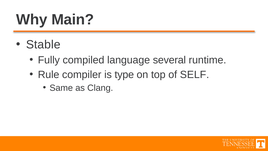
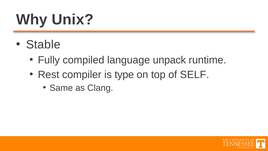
Main: Main -> Unix (73, 20)
several: several -> unpack (169, 60)
Rule: Rule -> Rest (49, 74)
